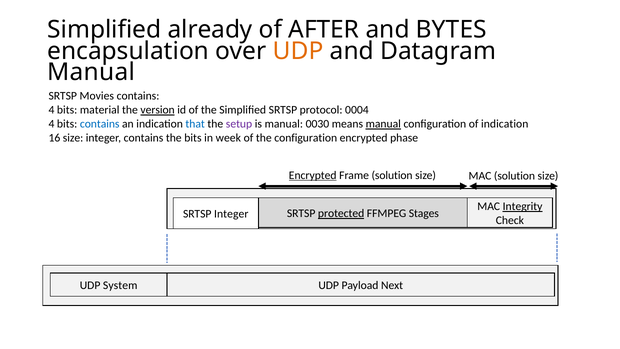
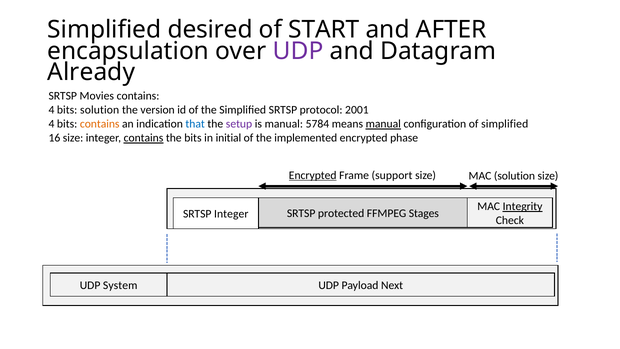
already: already -> desired (210, 30)
AFTER: AFTER -> START (324, 30)
BYTES: BYTES -> AFTER (451, 30)
UDP colour: orange -> purple (298, 51)
Manual: Manual -> Already (91, 72)
bits material: material -> solution (100, 110)
version underline: present -> none (158, 110)
0004: 0004 -> 2001 (357, 110)
contains colour: blue -> orange (100, 124)
0030: 0030 -> 5784 (317, 124)
of indication: indication -> simplified (505, 124)
contains underline: none -> present (144, 138)
week: week -> initial (228, 138)
the configuration: configuration -> implemented (306, 138)
Frame solution: solution -> support (392, 175)
protected underline: present -> none (341, 213)
